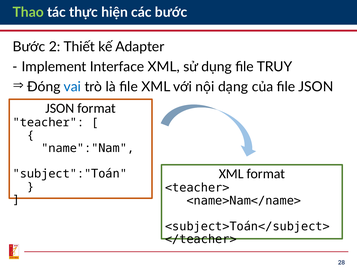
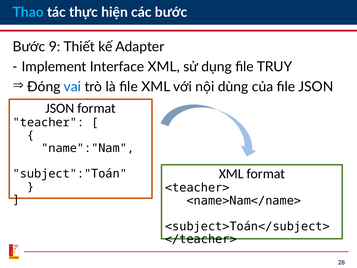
Thao colour: light green -> light blue (28, 12)
2: 2 -> 9 (55, 47)
dạng: dạng -> dùng (233, 87)
